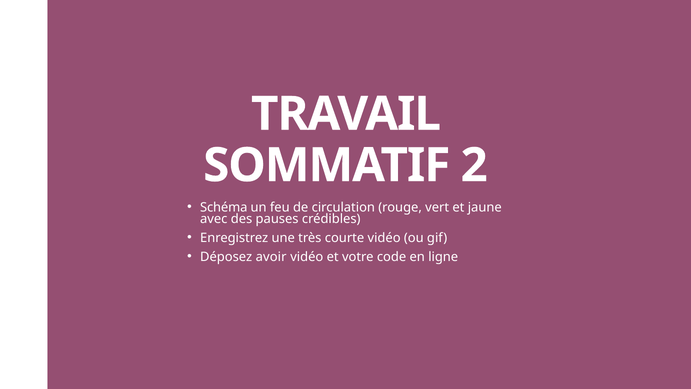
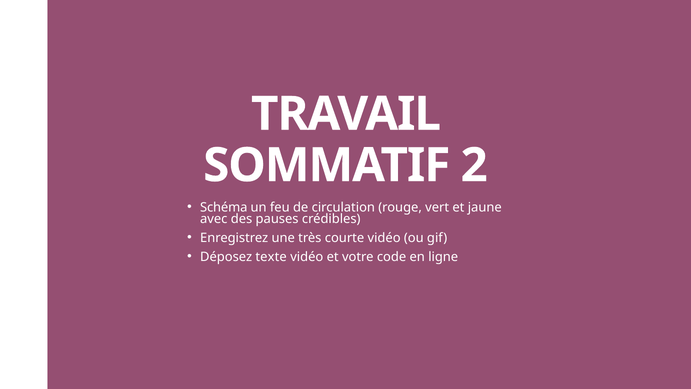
avoir: avoir -> texte (271, 257)
